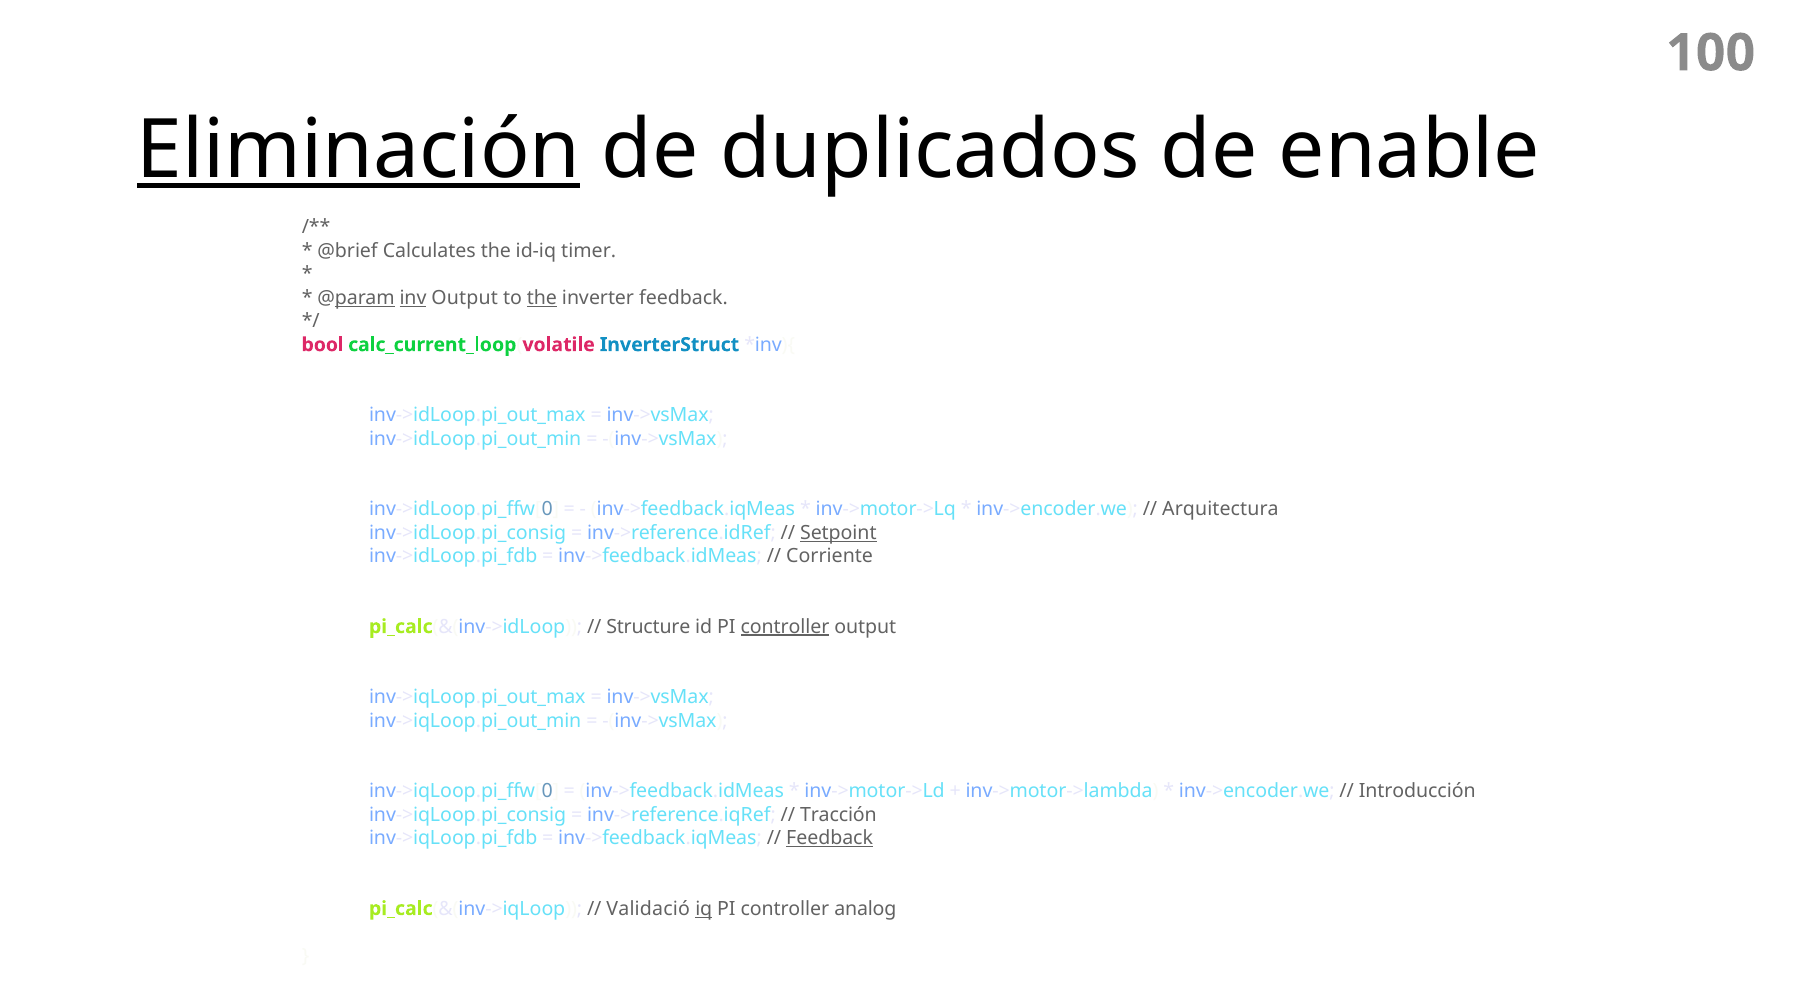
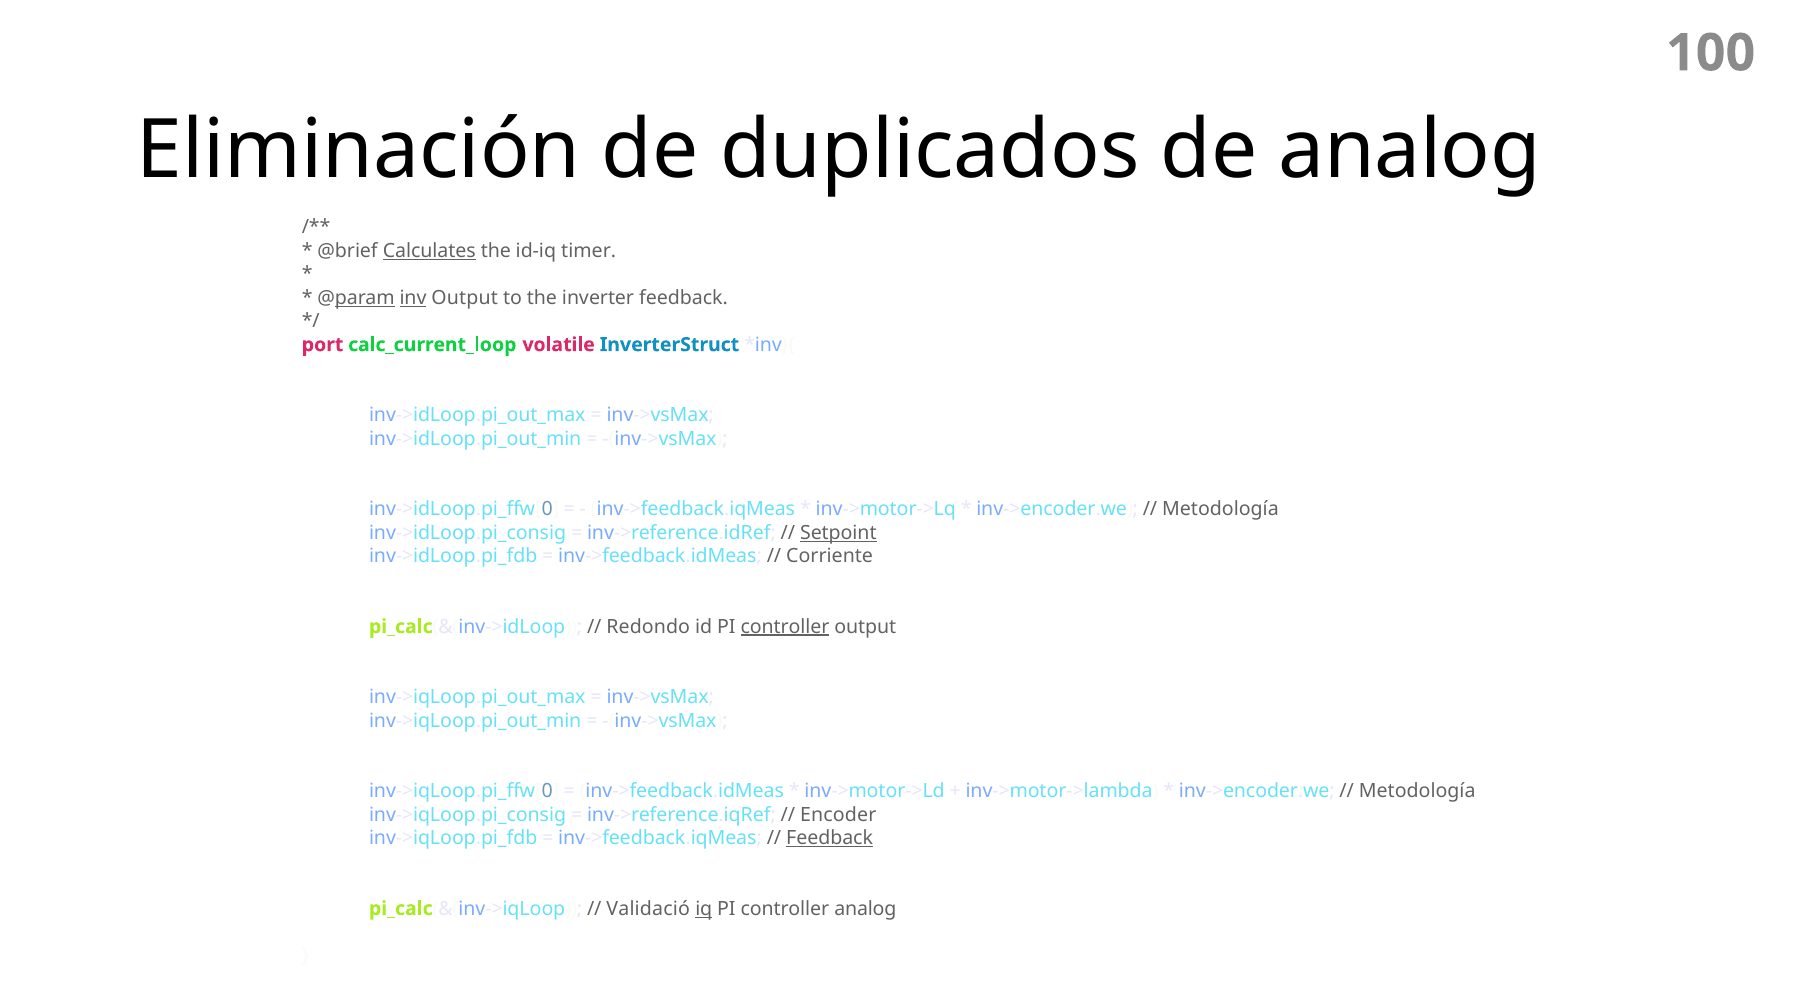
Eliminación underline: present -> none (359, 151)
de enable: enable -> analog (1410, 151)
Calculates underline: none -> present (429, 251)
the underline: present -> none (542, 298)
bool: bool -> port (323, 345)
Arquitectura: Arquitectura -> Metodología (1220, 509)
Structure: Structure -> Redondo (648, 627)
Introducción: Introducción -> Metodología (1417, 792)
Tracción: Tracción -> Encoder (838, 815)
